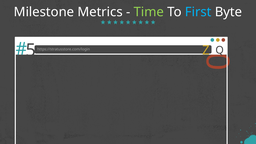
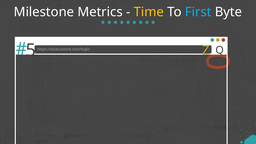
Time colour: light green -> yellow (149, 12)
